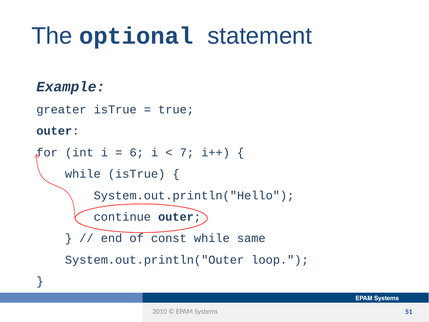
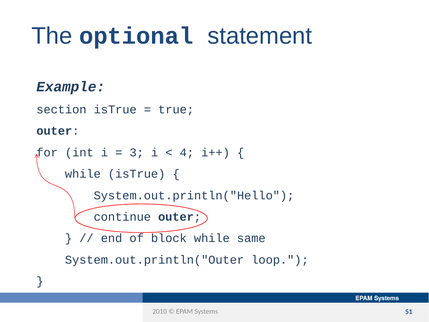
greater: greater -> section (61, 109)
6: 6 -> 3 (137, 152)
7: 7 -> 4 (187, 152)
const: const -> block (169, 238)
